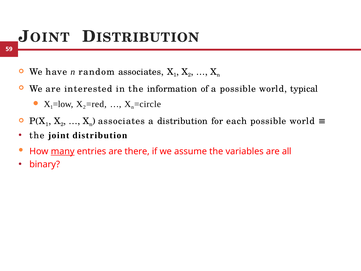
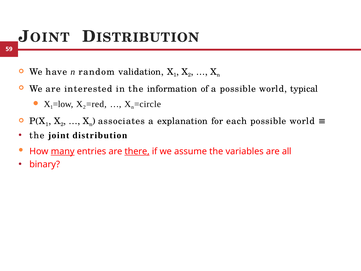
random associates: associates -> validation (141, 72)
a distribution: distribution -> explanation (183, 121)
there underline: none -> present (137, 151)
